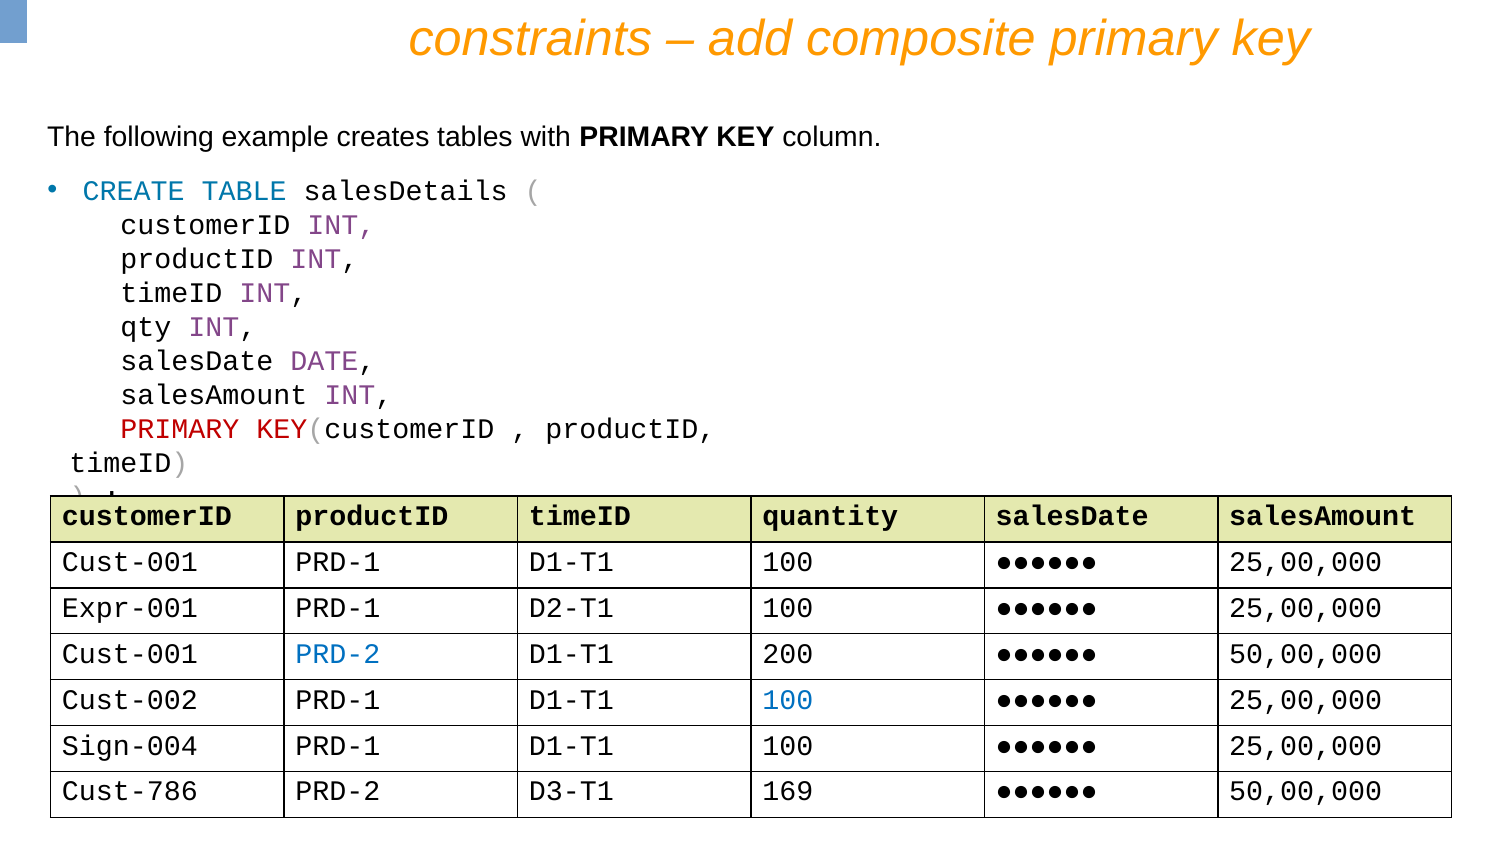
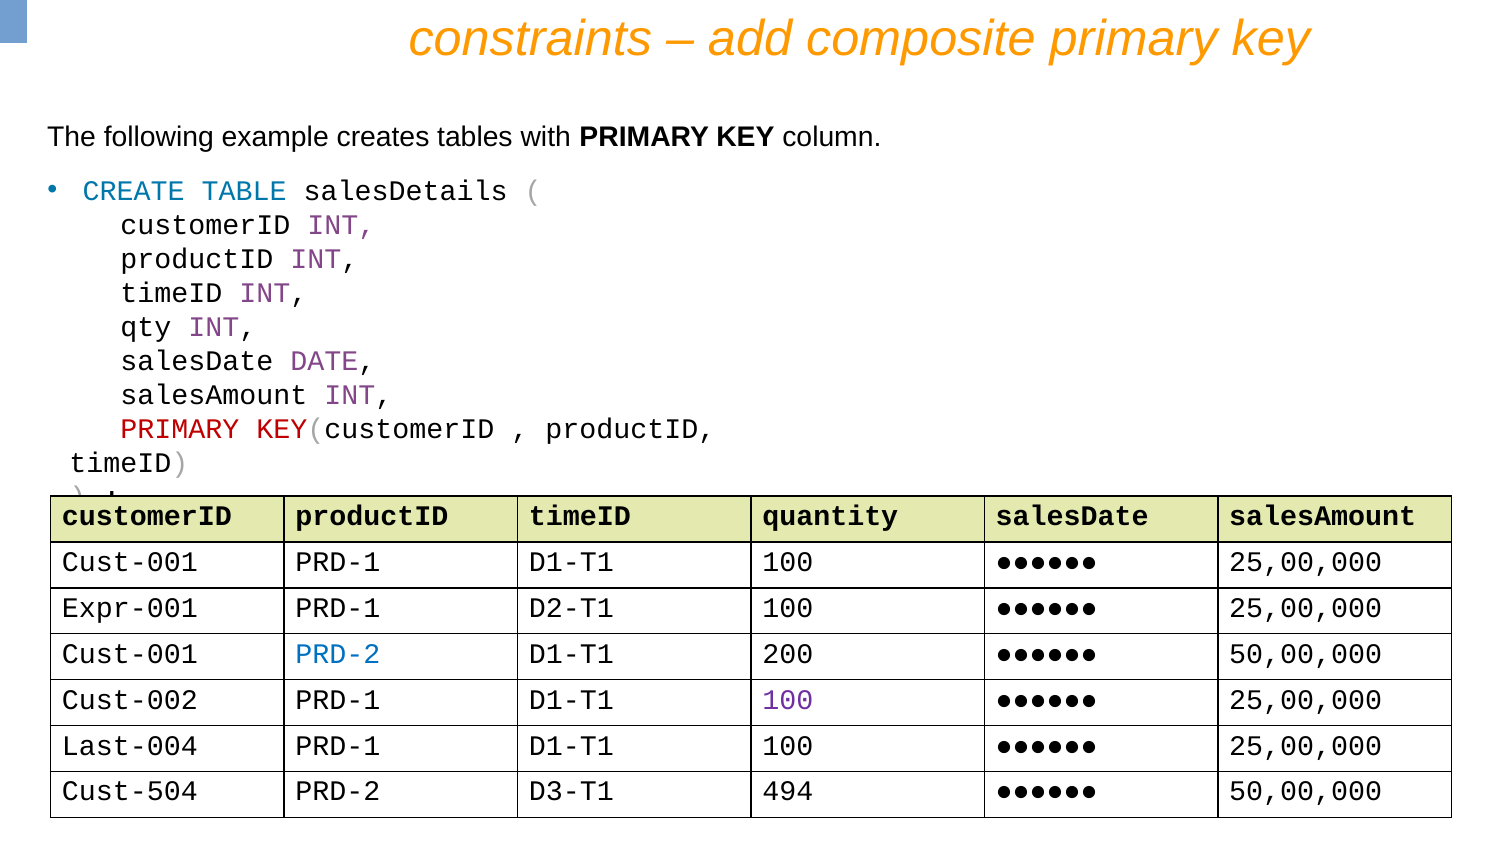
100 colour: blue -> purple (788, 700)
Sign-004: Sign-004 -> Last-004 (130, 746)
Cust-786: Cust-786 -> Cust-504 (130, 792)
169: 169 -> 494 (788, 792)
